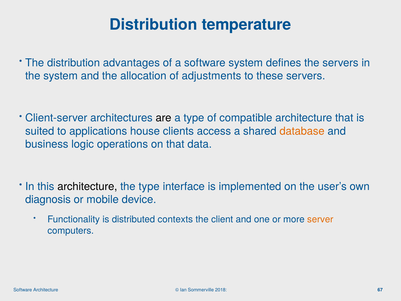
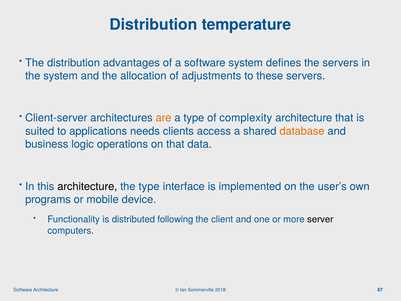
are colour: black -> orange (164, 118)
compatible: compatible -> complexity (246, 118)
house: house -> needs (145, 131)
diagnosis: diagnosis -> programs (48, 199)
contexts: contexts -> following (175, 219)
server colour: orange -> black (320, 219)
